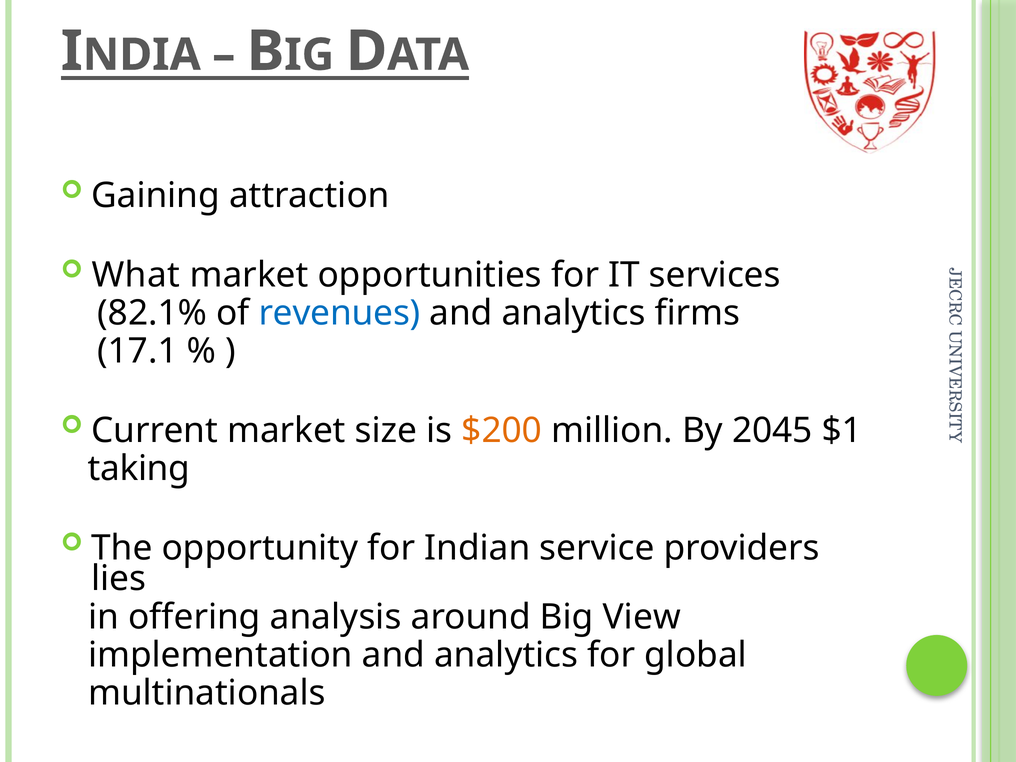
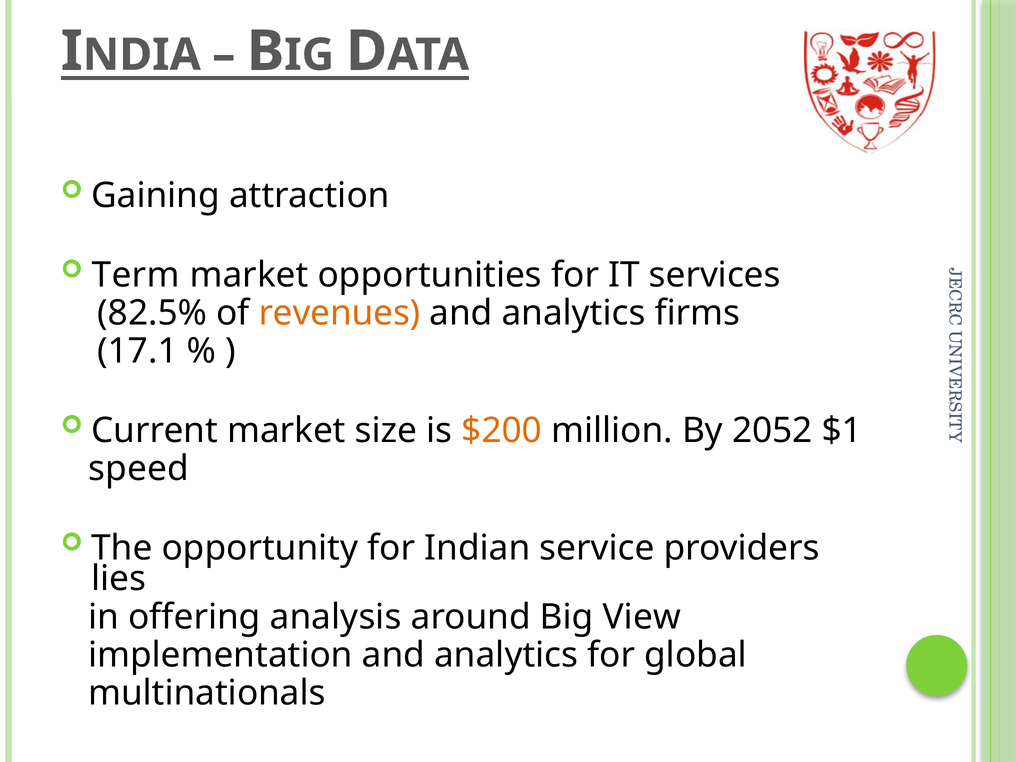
What: What -> Term (136, 275)
82.1%: 82.1% -> 82.5% (152, 313)
revenues colour: blue -> orange (339, 313)
2045: 2045 -> 2052 (772, 431)
taking: taking -> speed (139, 469)
